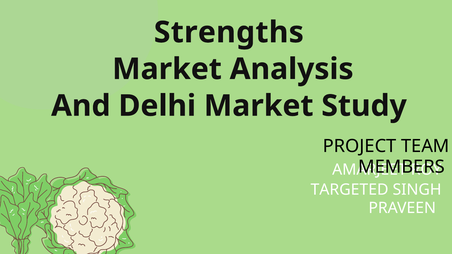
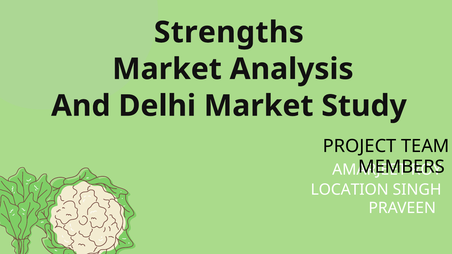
TARGETED: TARGETED -> LOCATION (350, 190)
